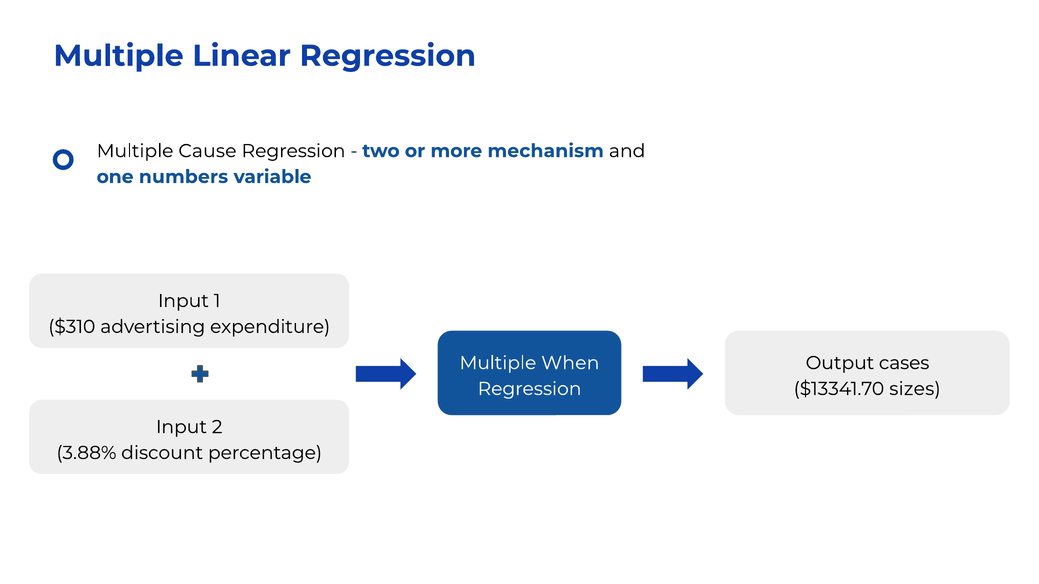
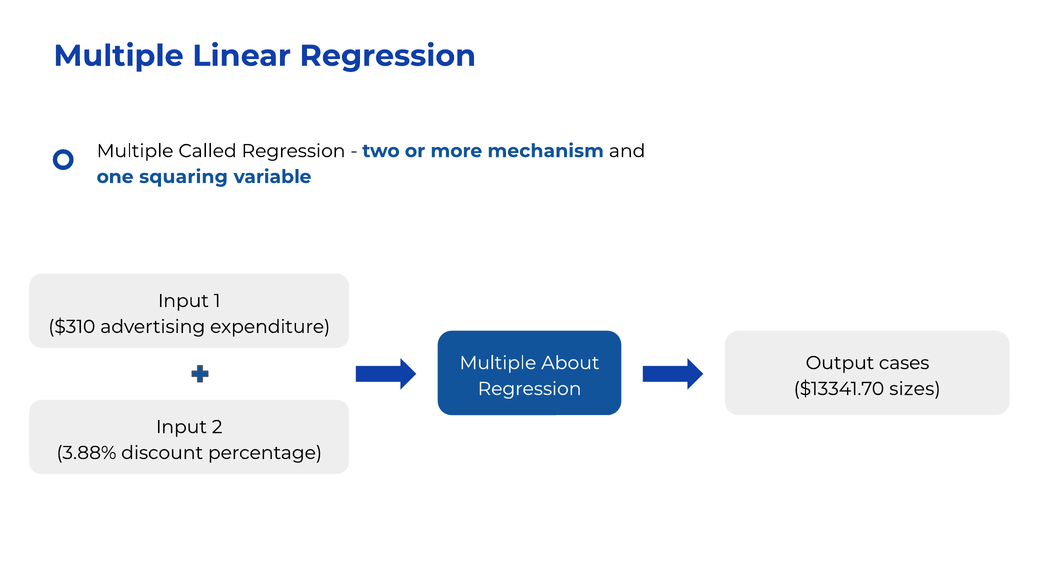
Cause: Cause -> Called (208, 151)
numbers: numbers -> squaring (183, 177)
When: When -> About (570, 363)
